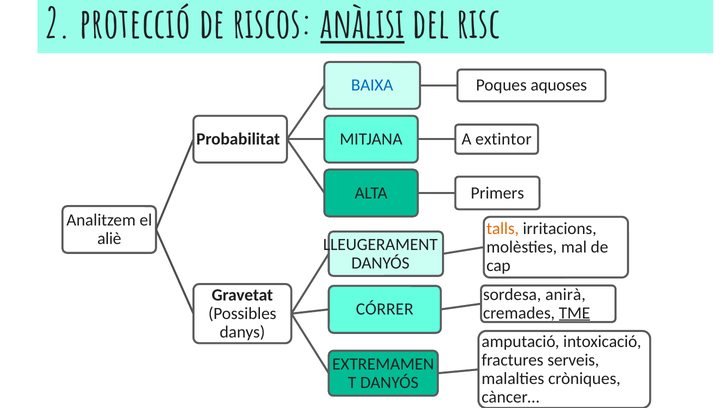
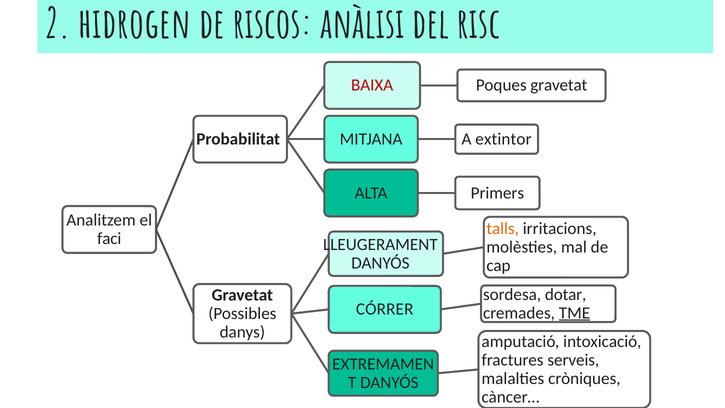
protecció: protecció -> hidrogen (135, 25)
anàlisi underline: present -> none (363, 25)
BAIXA colour: blue -> red (372, 85)
Poques aquoses: aquoses -> gravetat (559, 85)
aliè: aliè -> faci (109, 239)
anirà: anirà -> dotar (566, 294)
